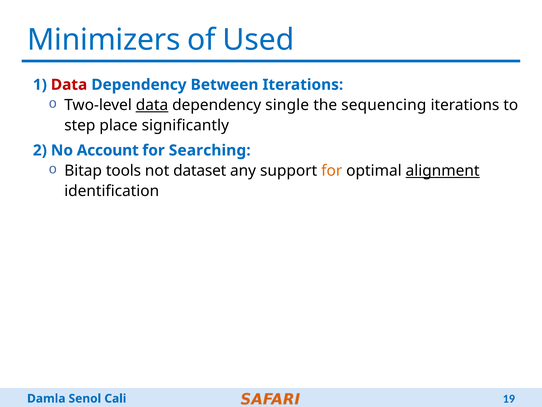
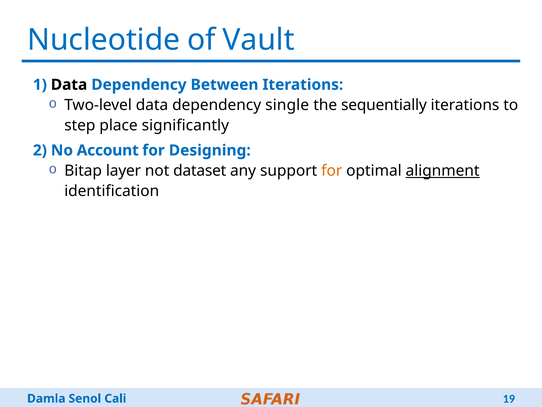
Minimizers: Minimizers -> Nucleotide (104, 40)
Used: Used -> Vault (259, 40)
Data colour: red -> black (69, 85)
data underline: present -> none (152, 105)
sequencing: sequencing -> sequentially (384, 105)
Searching: Searching -> Designing (210, 150)
tools: tools -> layer (123, 171)
